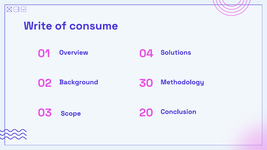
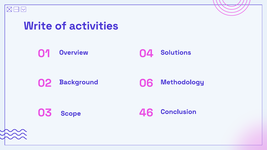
consume: consume -> activities (94, 26)
30: 30 -> 06 (146, 83)
20: 20 -> 46 (146, 113)
